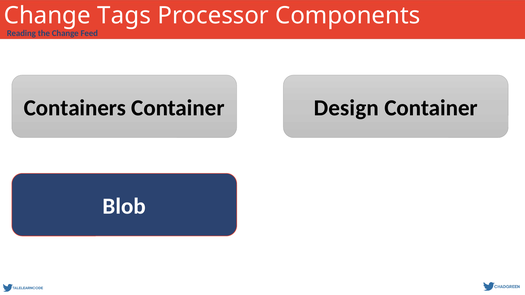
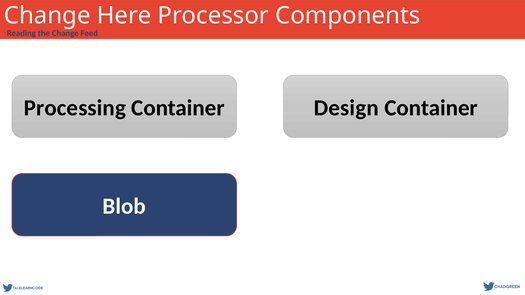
Tags: Tags -> Here (124, 16)
Containers: Containers -> Processing (75, 108)
